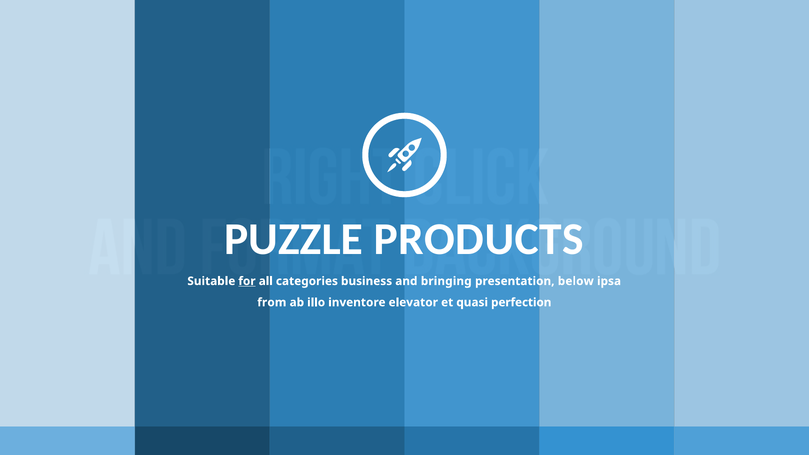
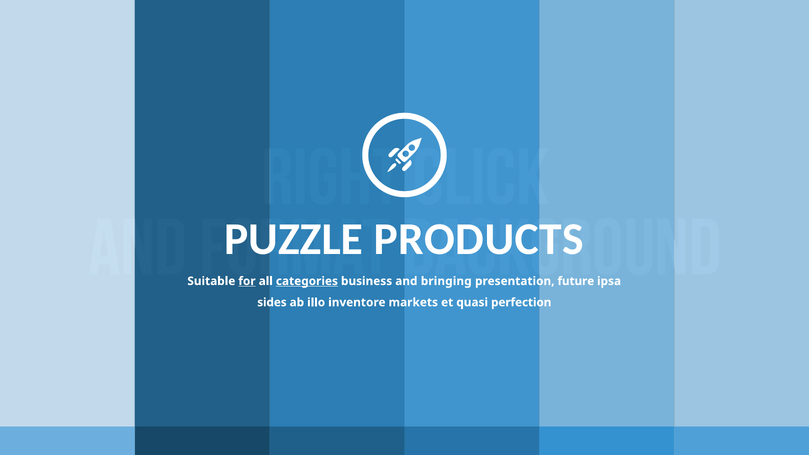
categories underline: none -> present (307, 281)
below: below -> future (576, 281)
from: from -> sides (272, 302)
elevator: elevator -> markets (413, 302)
